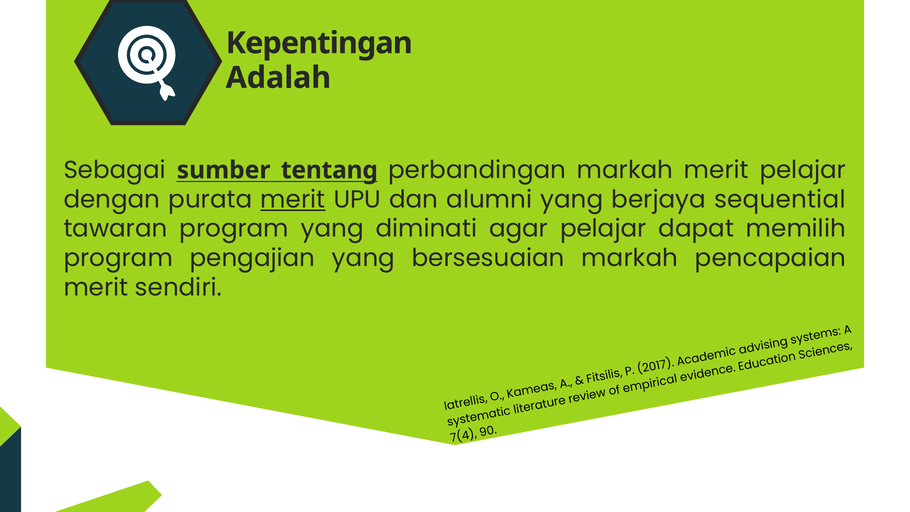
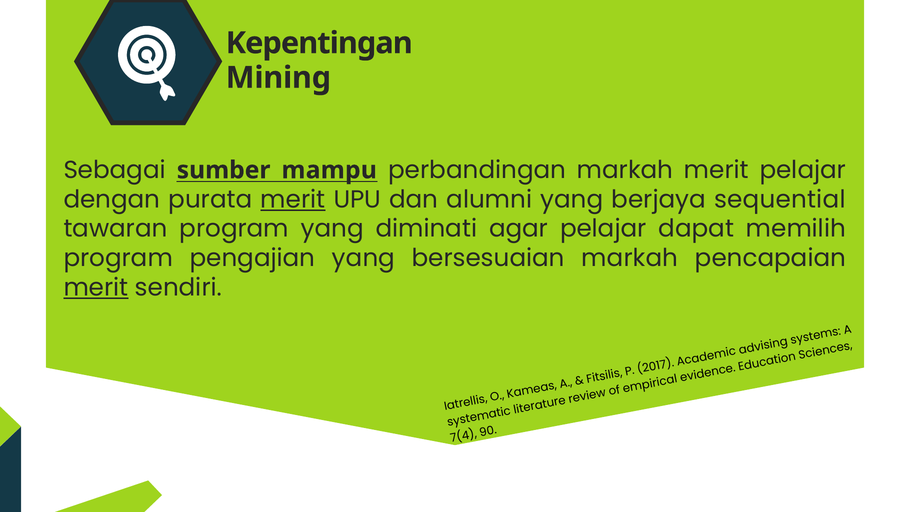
Adalah: Adalah -> Mining (278, 78)
tentang: tentang -> mampu (329, 170)
merit underline: none -> present (96, 287)
